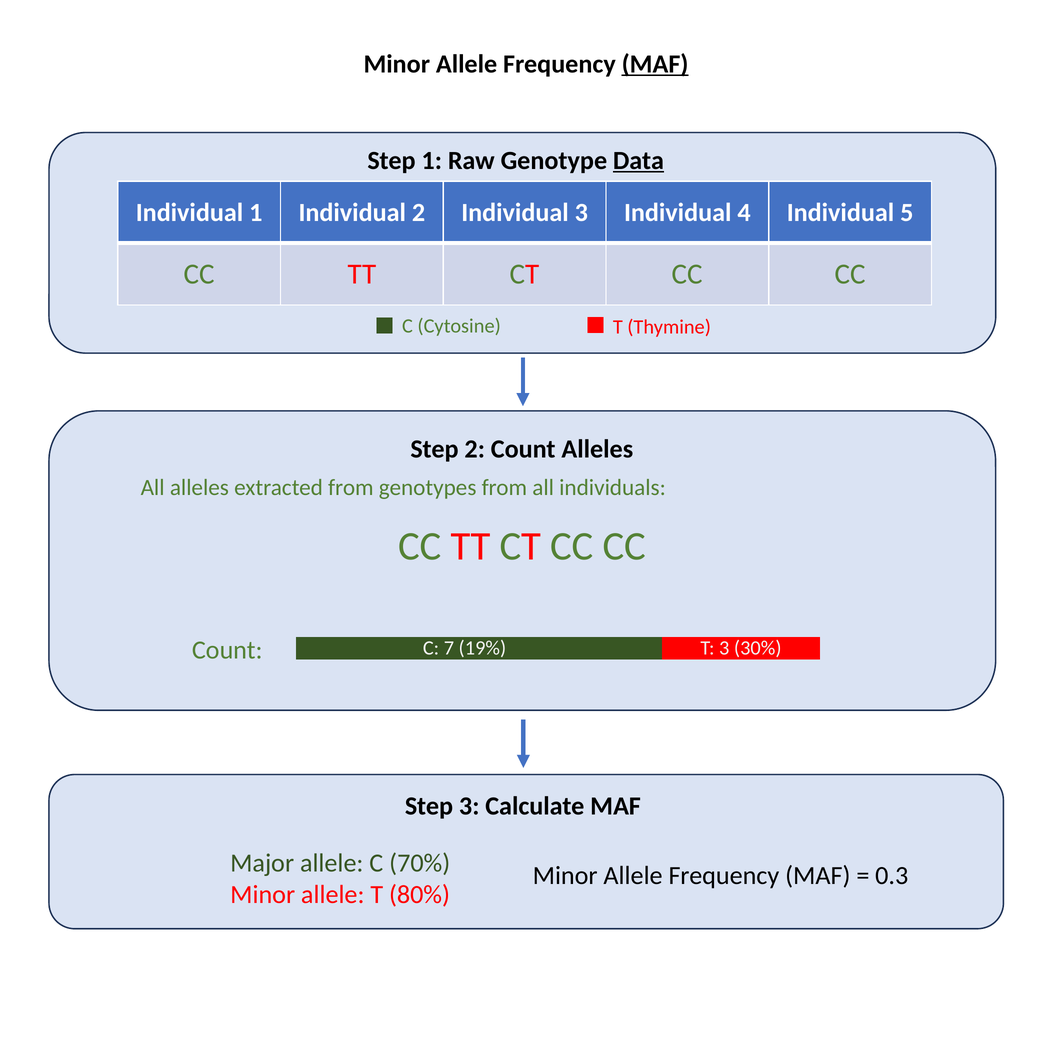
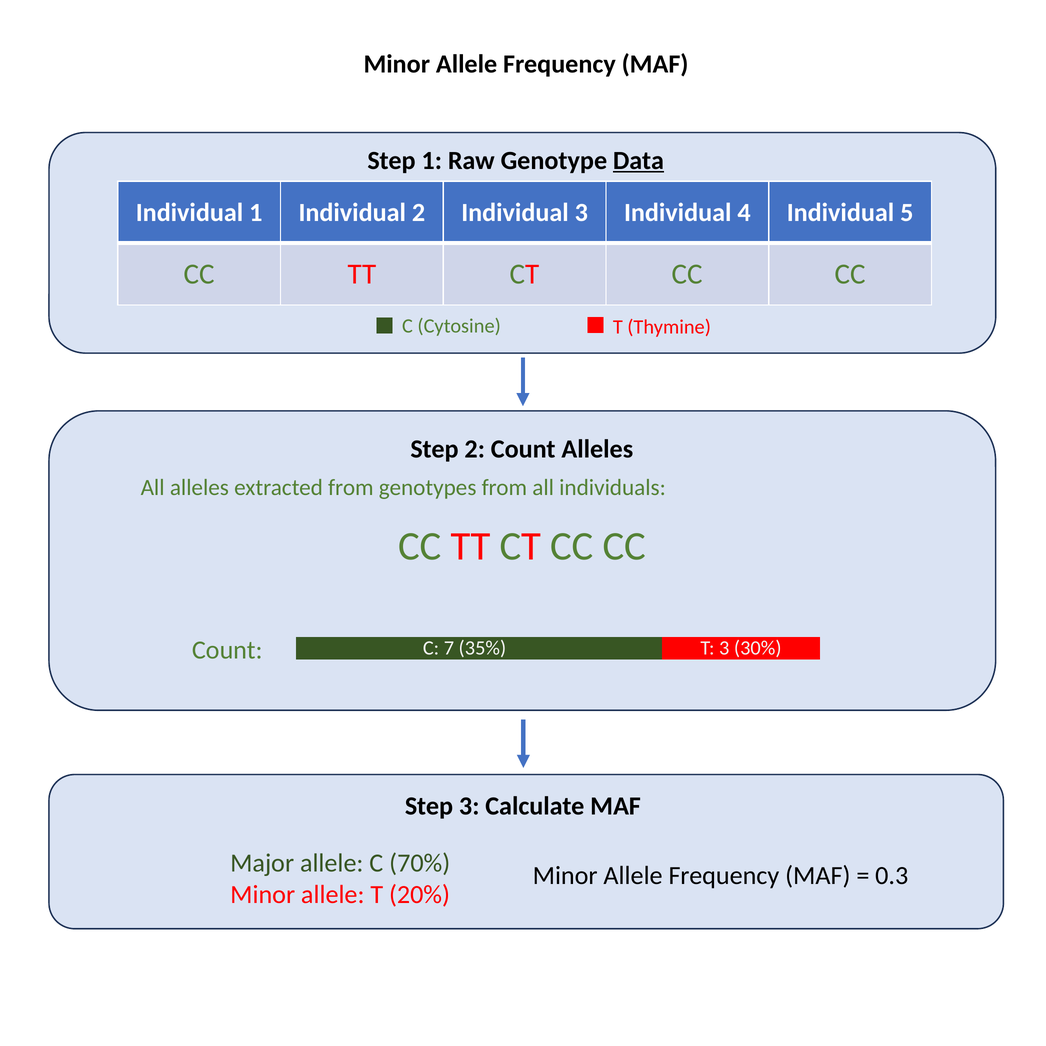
MAF underline: present -> none (655, 64)
19%: 19% -> 35% (482, 648)
80%: 80% -> 20% (419, 894)
